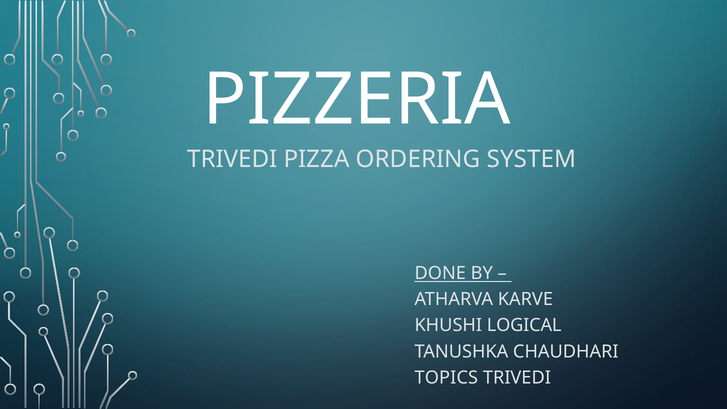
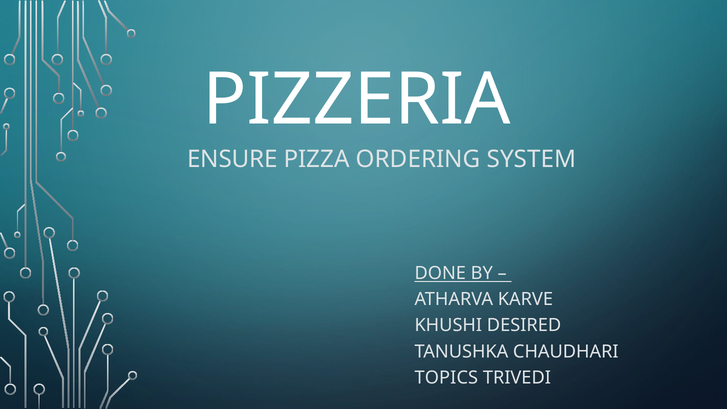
TRIVEDI: TRIVEDI -> ENSURE (232, 159)
LOGICAL: LOGICAL -> DESIRED (524, 325)
